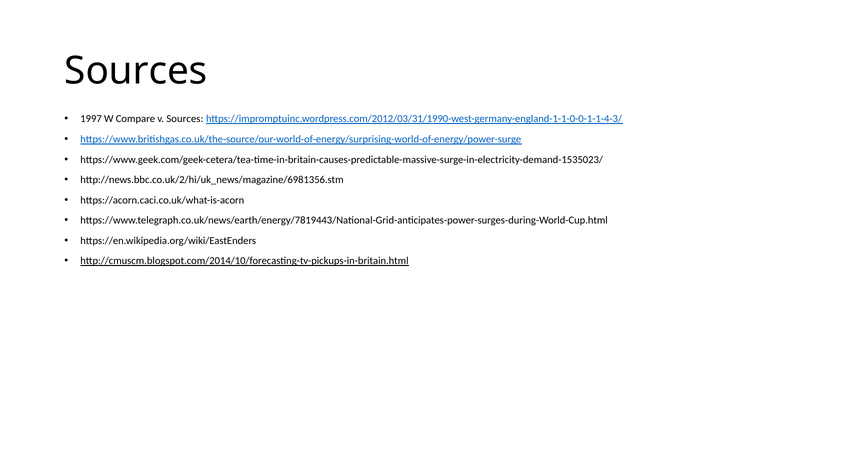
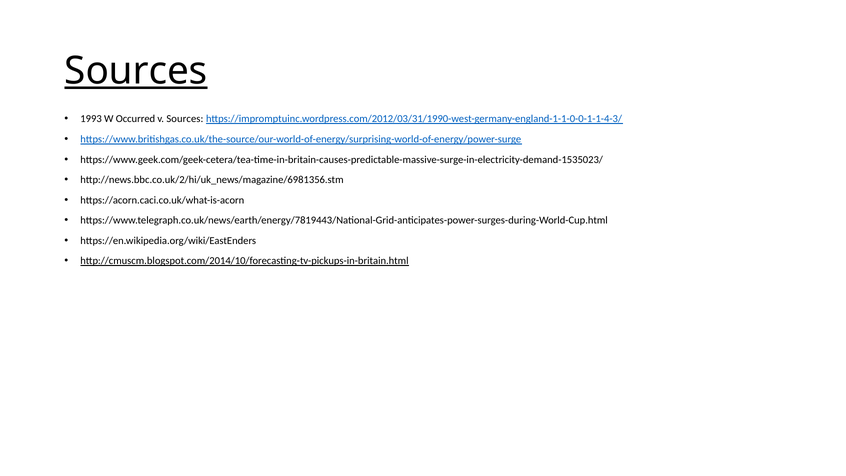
Sources underline: none -> present (136, 71)
1997: 1997 -> 1993 (91, 119)
Compare: Compare -> Occurred (135, 119)
